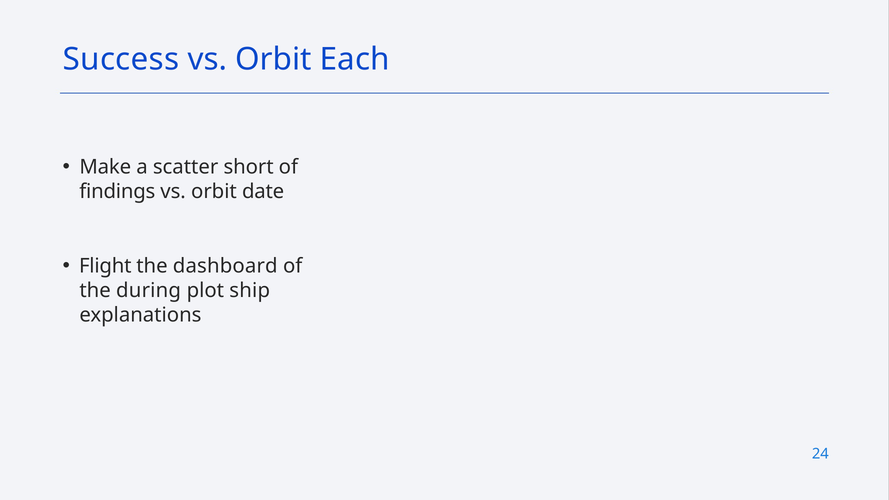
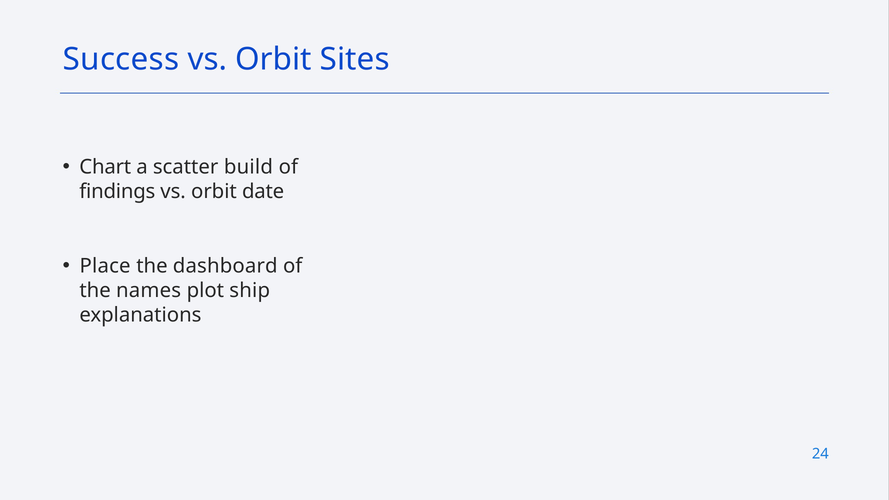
Each: Each -> Sites (355, 59)
Make: Make -> Chart (105, 167)
short: short -> build (248, 167)
Flight: Flight -> Place (105, 266)
during: during -> names (149, 291)
